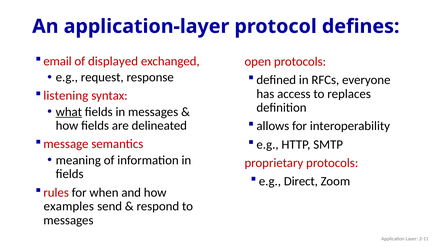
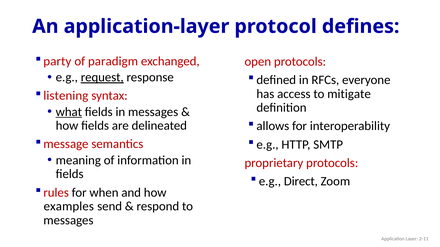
email: email -> party (57, 61)
displayed: displayed -> paradigm (113, 61)
request underline: none -> present (102, 77)
replaces: replaces -> mitigate (349, 94)
